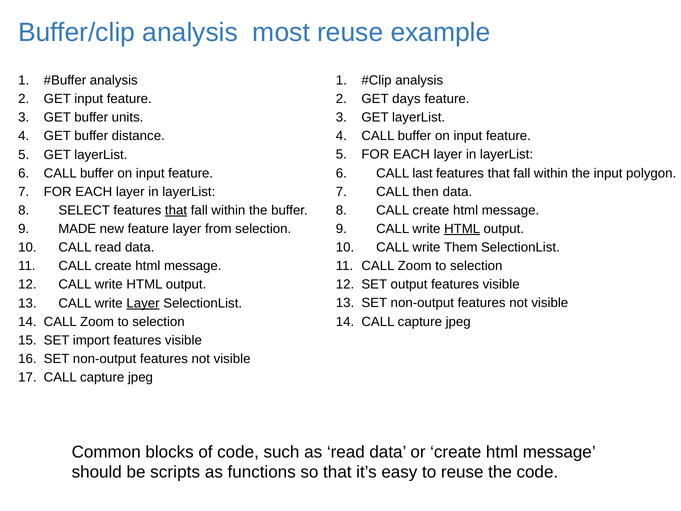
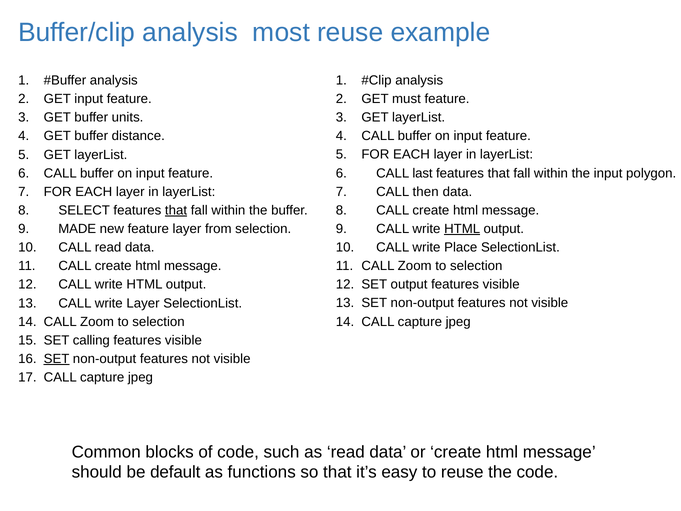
days: days -> must (406, 99)
Them: Them -> Place (461, 247)
Layer underline: present -> none (143, 303)
import: import -> calling (91, 340)
SET underline: none -> present (57, 359)
scripts: scripts -> default (175, 472)
